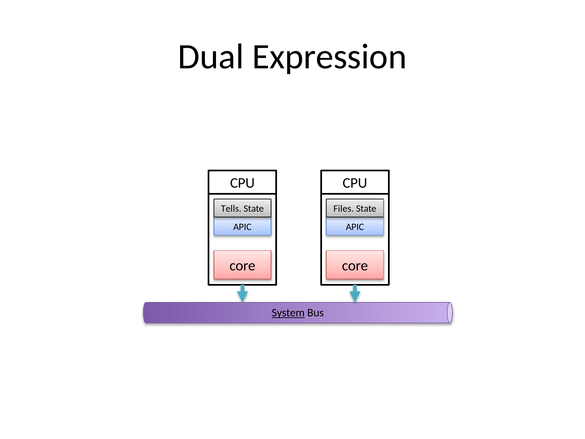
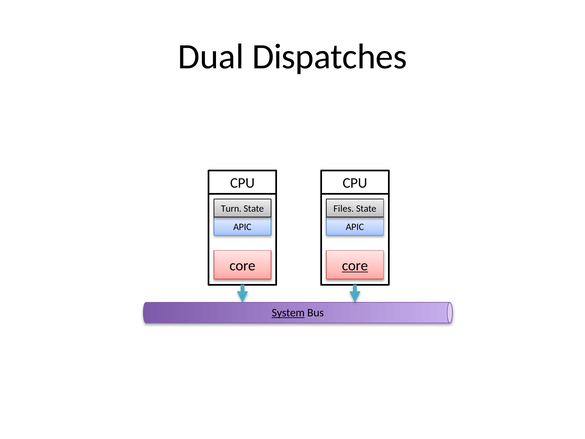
Expression: Expression -> Dispatches (330, 57)
Tells: Tells -> Turn (231, 208)
core underline: none -> present (355, 266)
